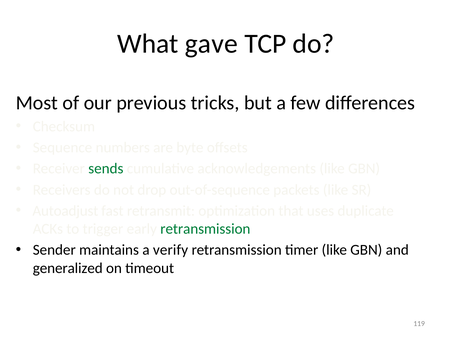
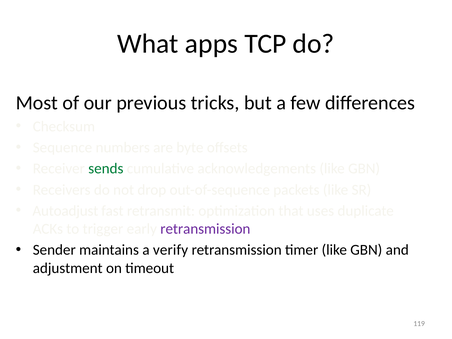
gave: gave -> apps (211, 44)
retransmission colour: green -> purple (205, 229)
generalized: generalized -> adjustment (68, 268)
